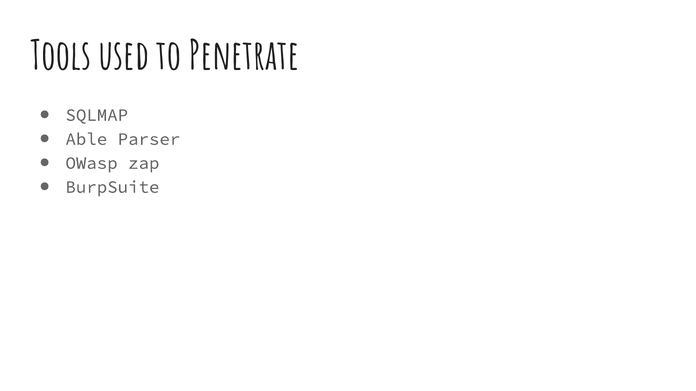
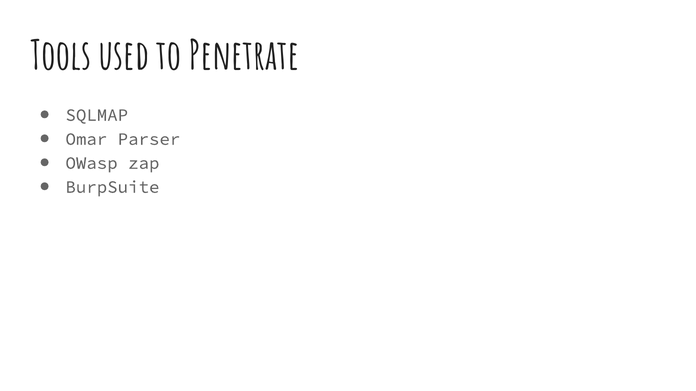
Able: Able -> Omar (86, 139)
